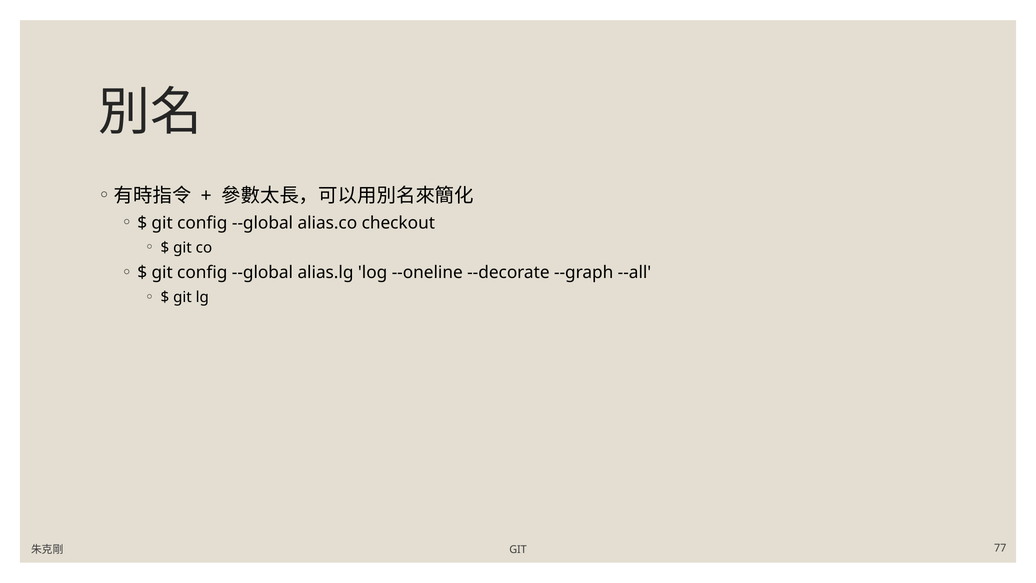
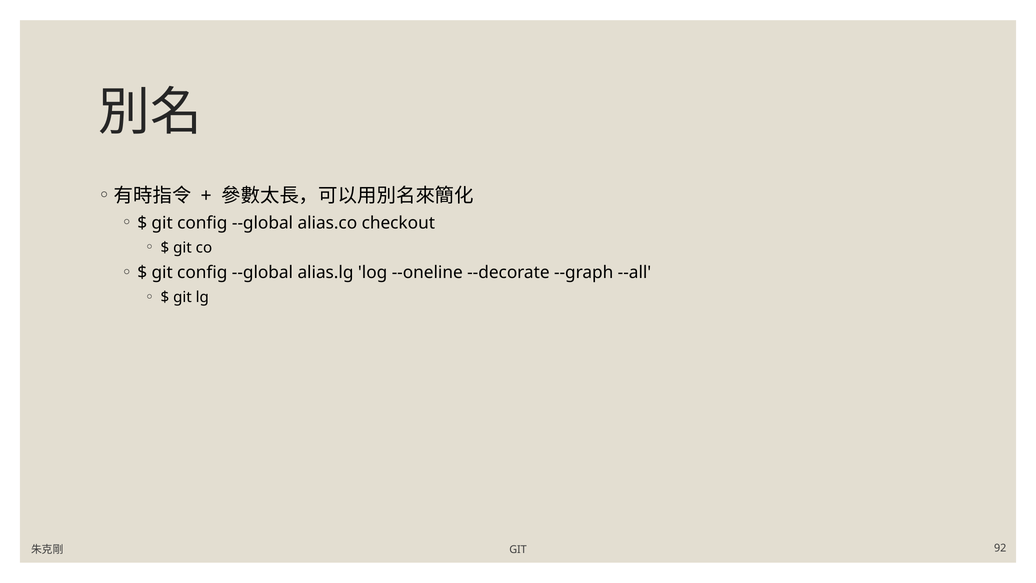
77: 77 -> 92 (1000, 548)
